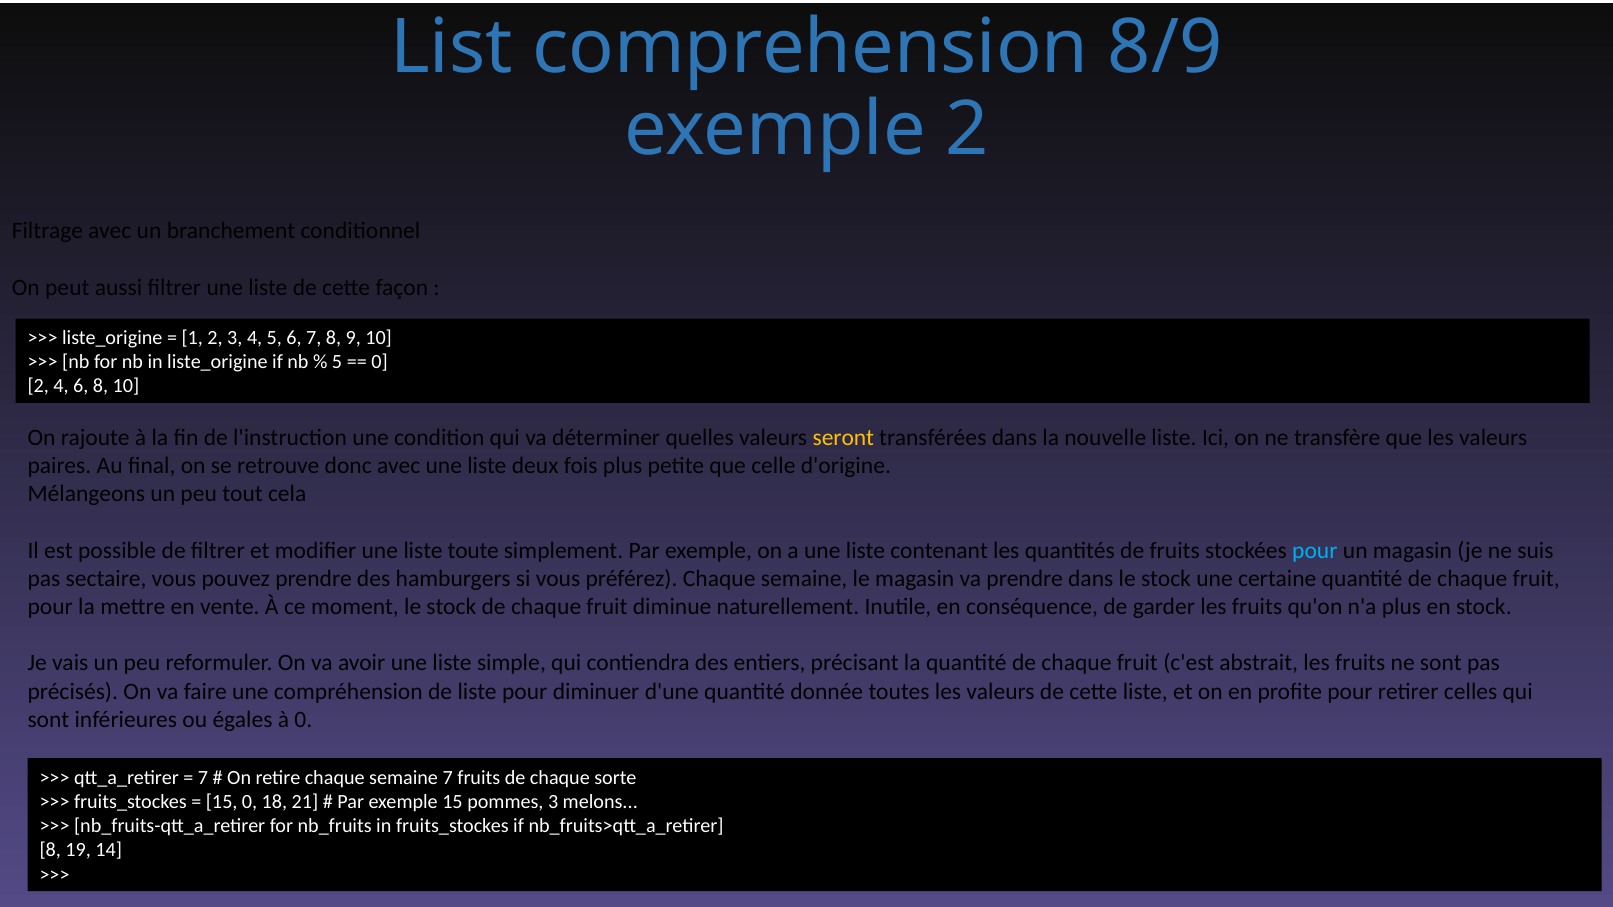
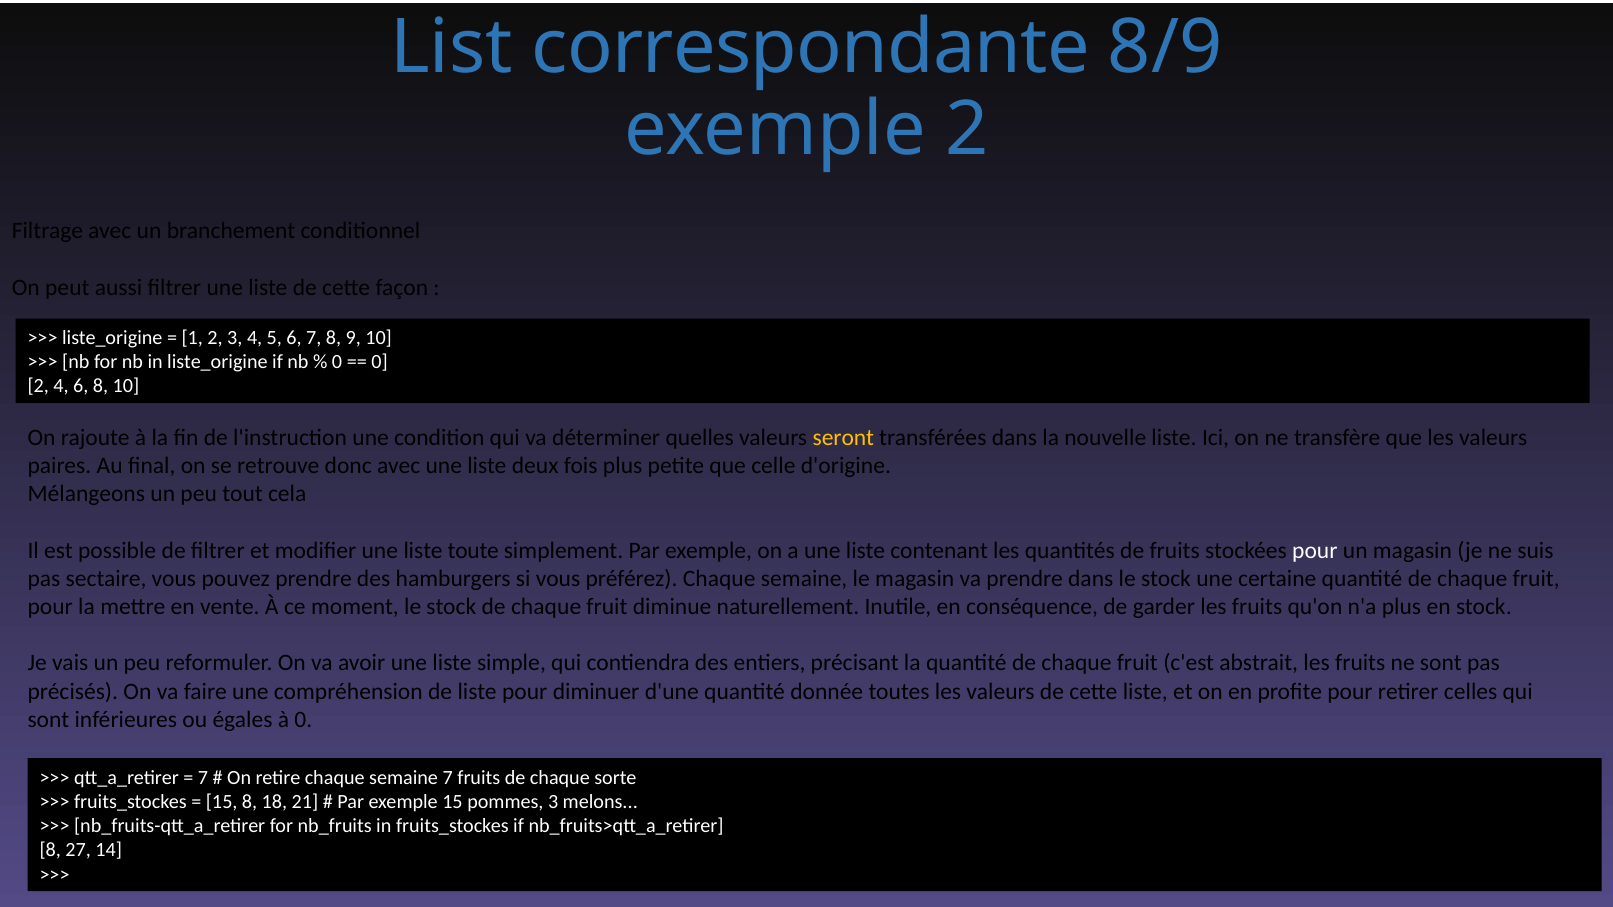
comprehension: comprehension -> correspondante (811, 47)
5: 5 -> 0 (337, 362)
pour colour: light blue -> white (1315, 550)
15 0: 0 -> 8 (250, 802)
19: 19 -> 27 (78, 851)
